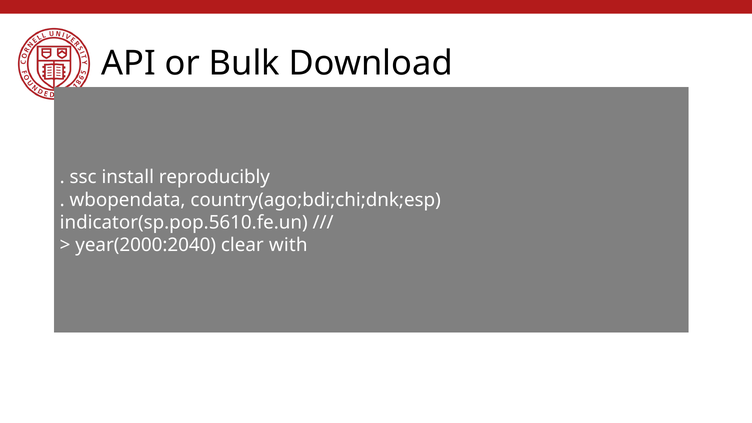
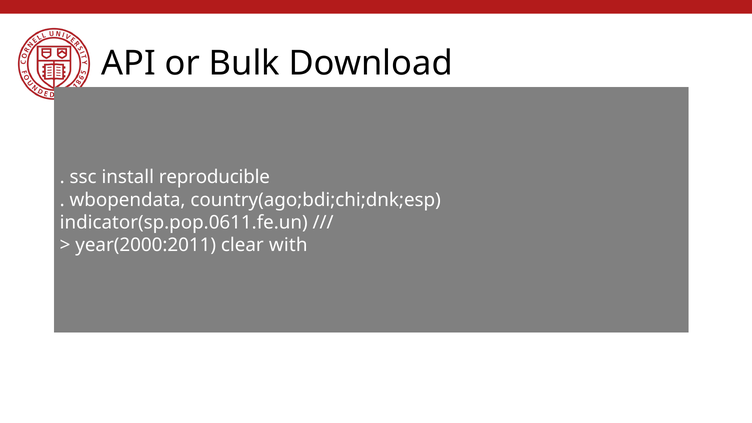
reproducibly: reproducibly -> reproducible (214, 177)
indicator(sp.pop.5610.fe.un: indicator(sp.pop.5610.fe.un -> indicator(sp.pop.0611.fe.un (184, 222)
year(2000:2040: year(2000:2040 -> year(2000:2011 (146, 245)
